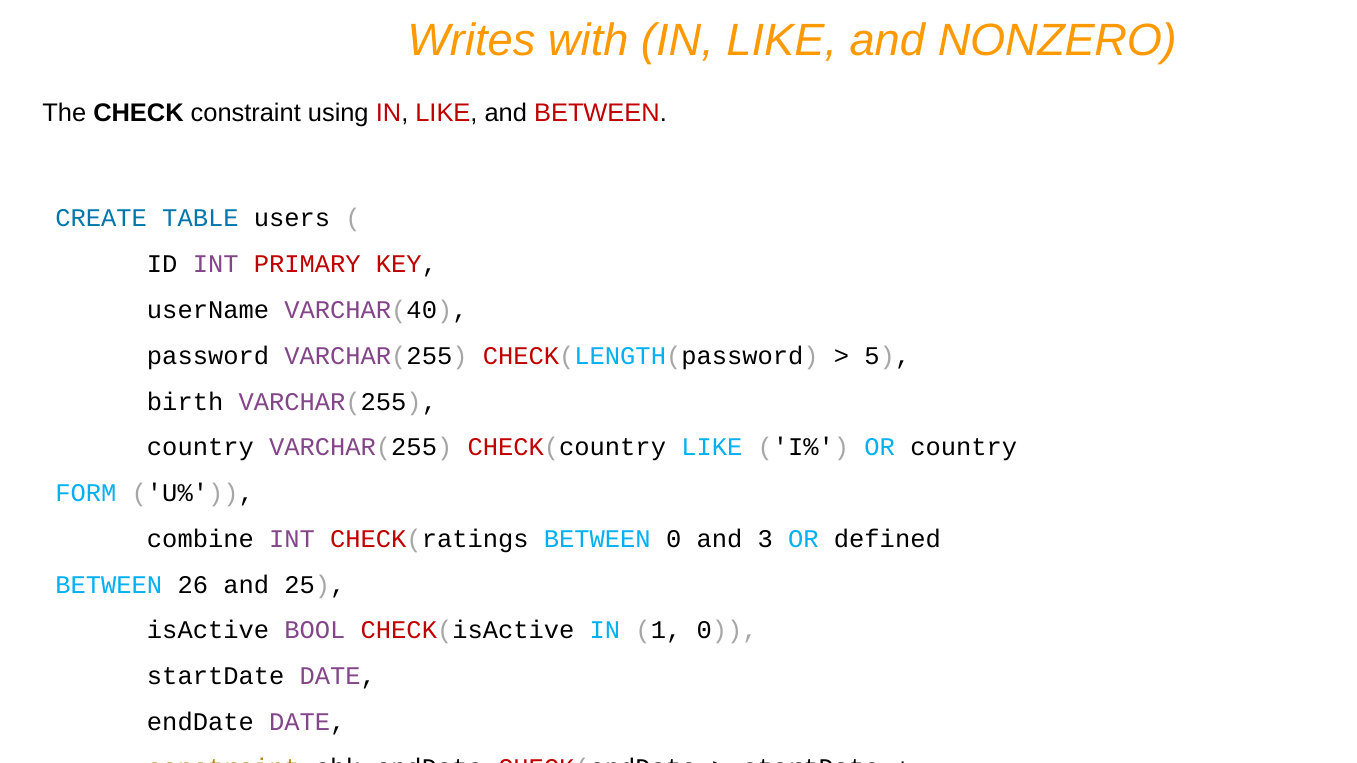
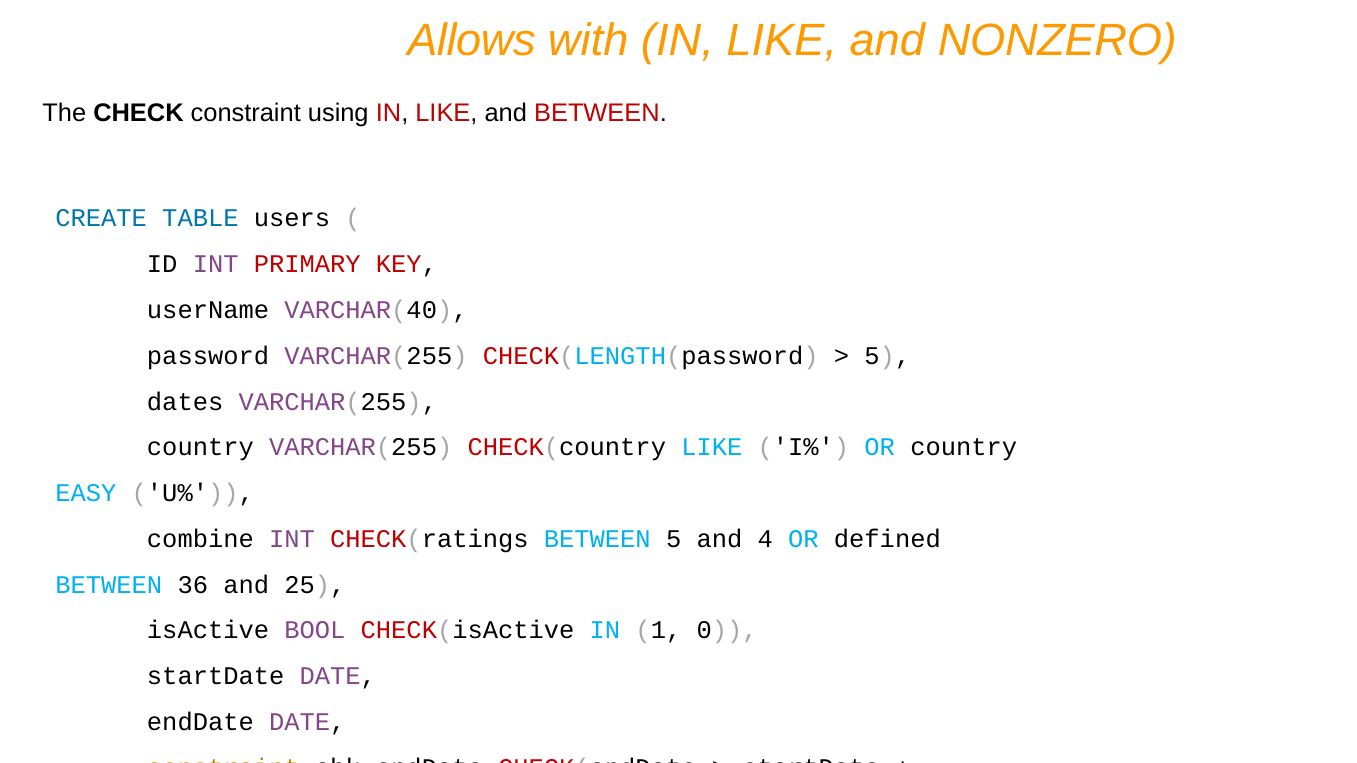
Writes: Writes -> Allows (472, 40)
birth: birth -> dates (185, 402)
FORM: FORM -> EASY (86, 493)
BETWEEN 0: 0 -> 5 (674, 539)
3: 3 -> 4 (765, 539)
26: 26 -> 36 (193, 585)
